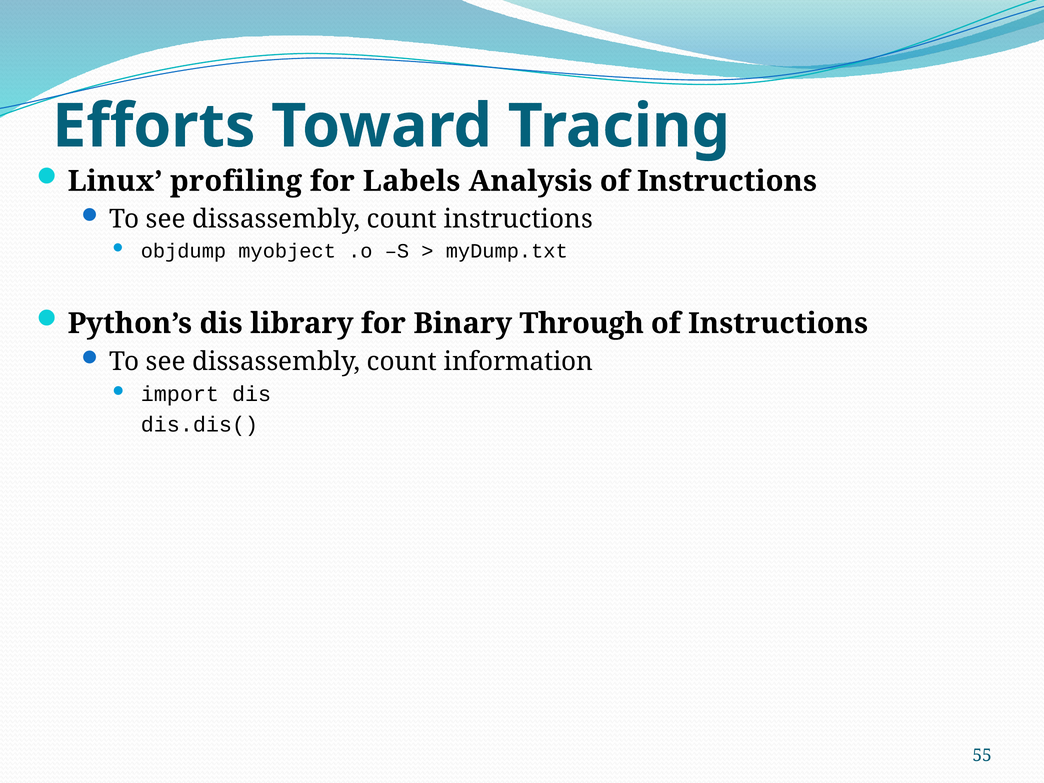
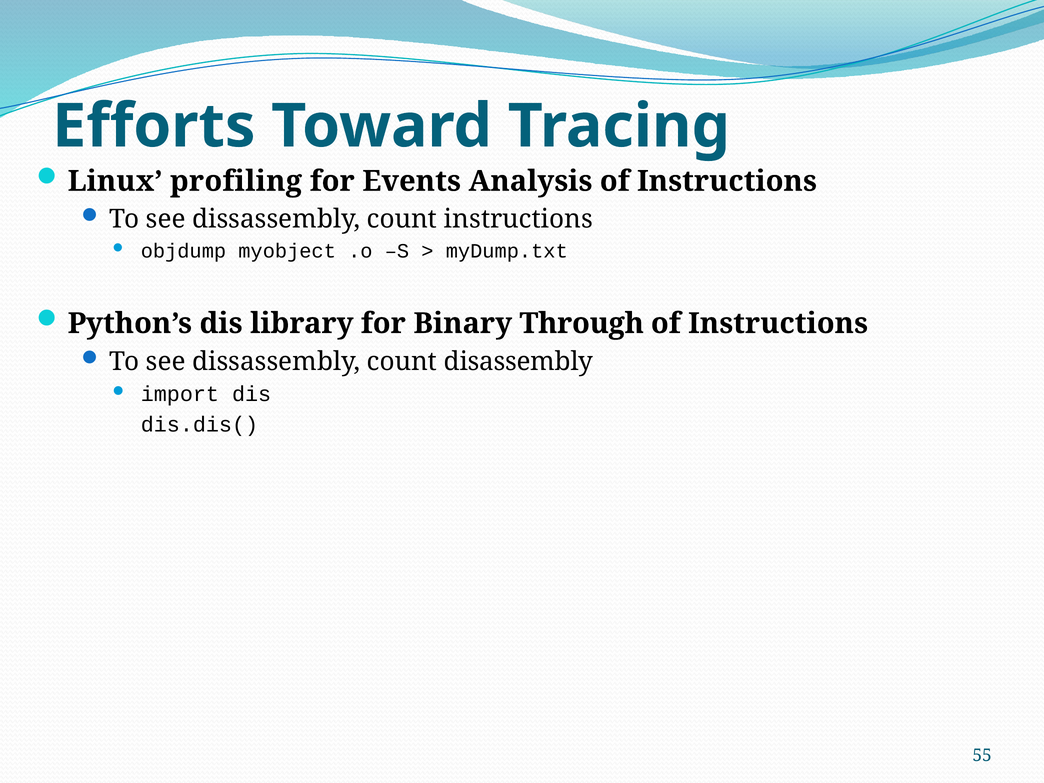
Labels: Labels -> Events (412, 181)
information: information -> disassembly (519, 362)
